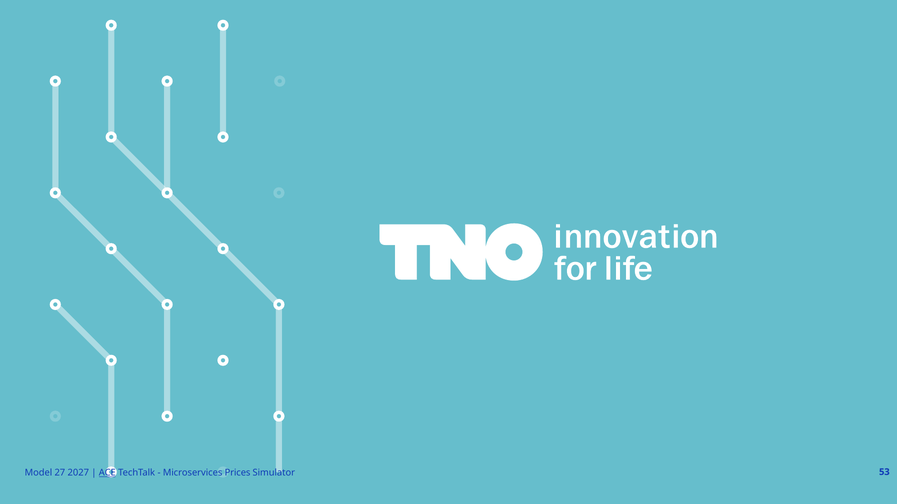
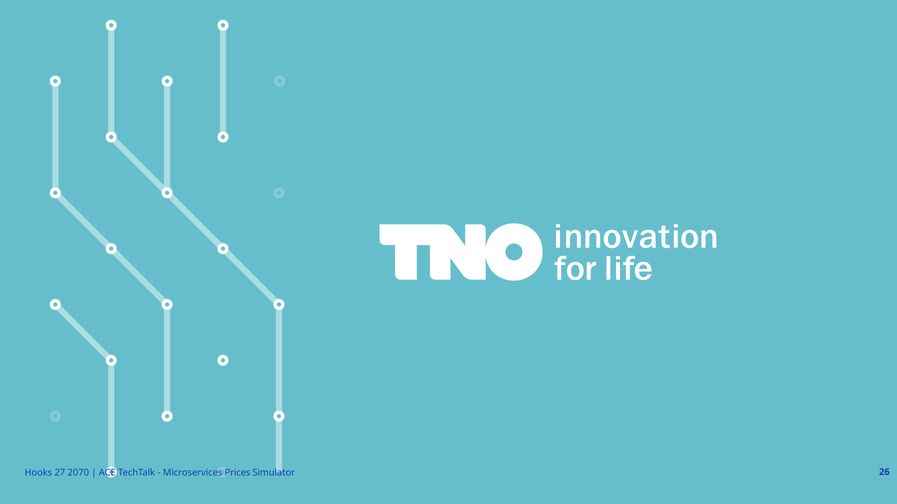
Model: Model -> Hooks (38, 473)
2027: 2027 -> 2070 (78, 473)
ACE underline: present -> none (107, 473)
53: 53 -> 26 (884, 472)
